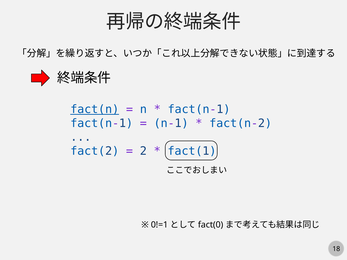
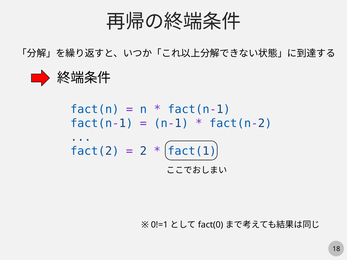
fact(n underline: present -> none (95, 110)
